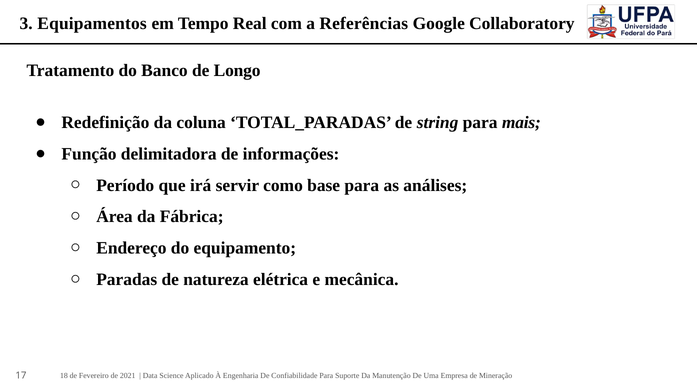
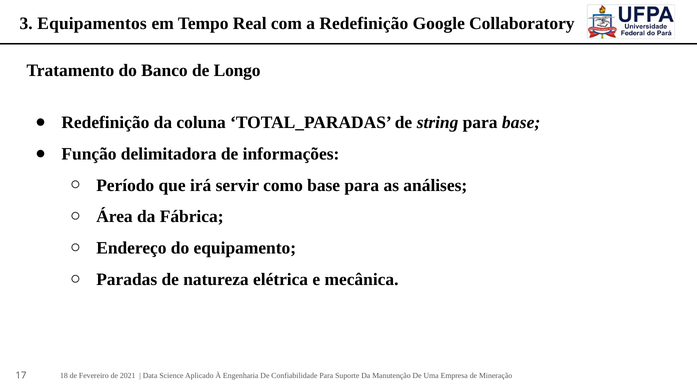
a Referências: Referências -> Redefinição (364, 23)
para mais: mais -> base (521, 123)
